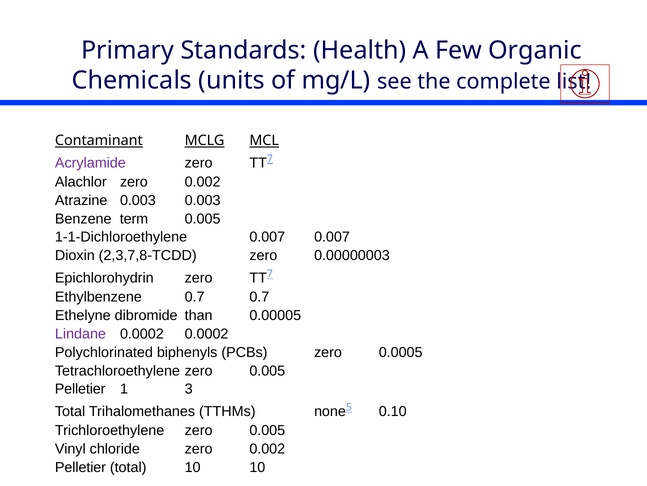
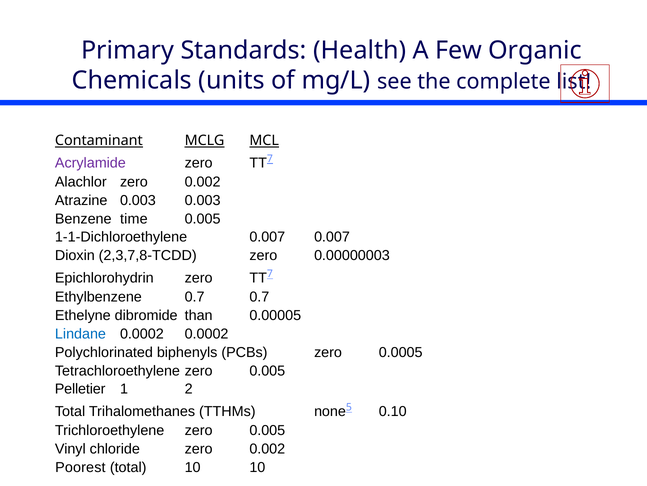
term: term -> time (134, 218)
Lindane colour: purple -> blue (80, 333)
3: 3 -> 2 (189, 389)
Pelletier: Pelletier -> Poorest (80, 467)
